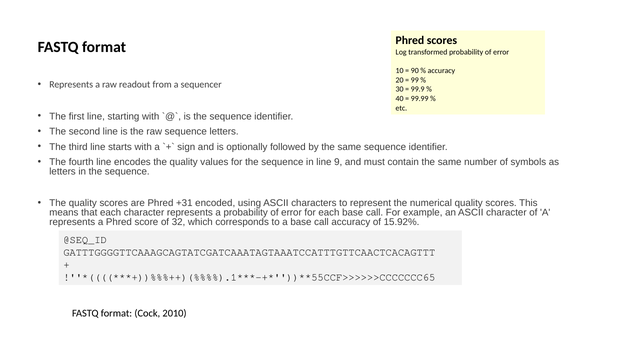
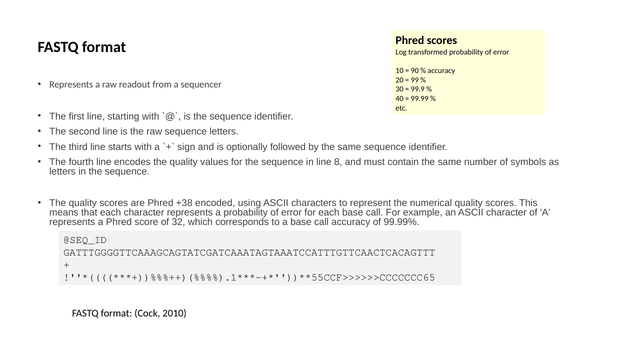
9: 9 -> 8 (338, 162)
+31: +31 -> +38 (184, 203)
15.92%: 15.92% -> 99.99% (402, 222)
